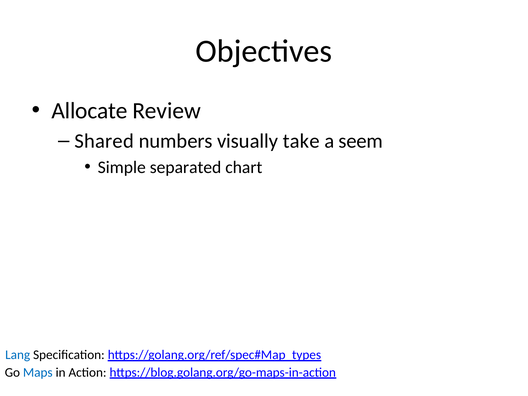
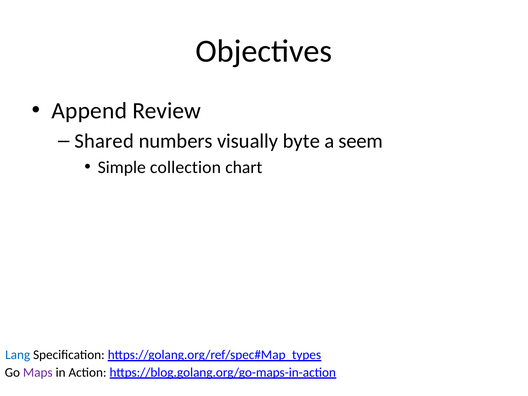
Allocate: Allocate -> Append (89, 111)
take: take -> byte (301, 141)
separated: separated -> collection (185, 167)
Maps colour: blue -> purple (38, 372)
